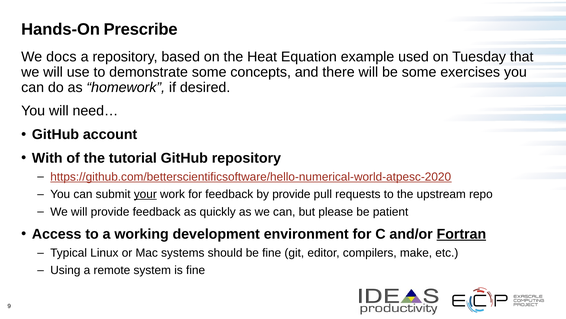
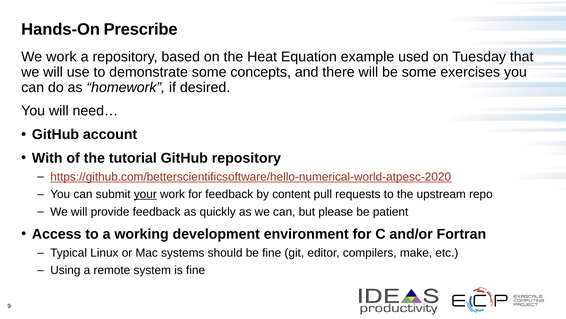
We docs: docs -> work (61, 57)
by provide: provide -> content (291, 194)
Fortran underline: present -> none (461, 234)
